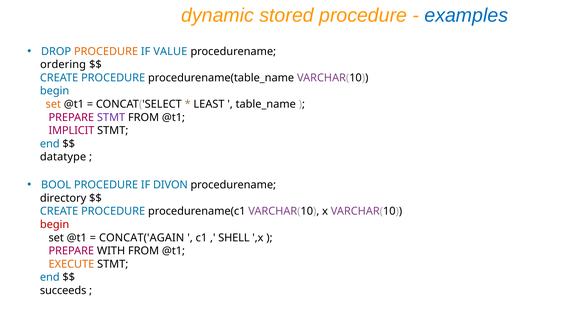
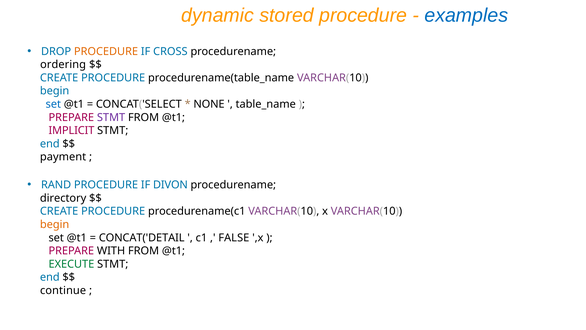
VALUE: VALUE -> CROSS (170, 51)
set colour: orange -> blue (53, 104)
LEAST: LEAST -> NONE (209, 104)
datatype: datatype -> payment (63, 157)
BOOL: BOOL -> RAND (56, 185)
begin colour: red -> orange (55, 224)
CONCAT('AGAIN: CONCAT('AGAIN -> CONCAT('DETAIL (142, 237)
SHELL: SHELL -> FALSE (234, 237)
EXECUTE colour: orange -> green (71, 264)
succeeds: succeeds -> continue (63, 290)
